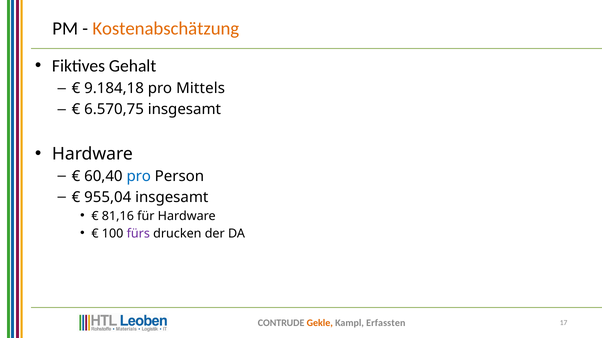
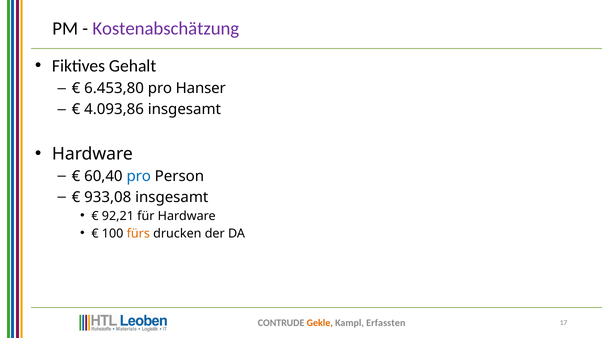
Kostenabschätzung colour: orange -> purple (166, 28)
9.184,18: 9.184,18 -> 6.453,80 (114, 89)
Mittels: Mittels -> Hanser (201, 89)
6.570,75: 6.570,75 -> 4.093,86 (114, 110)
955,04: 955,04 -> 933,08 (108, 198)
81,16: 81,16 -> 92,21 (118, 216)
fürs colour: purple -> orange (138, 234)
